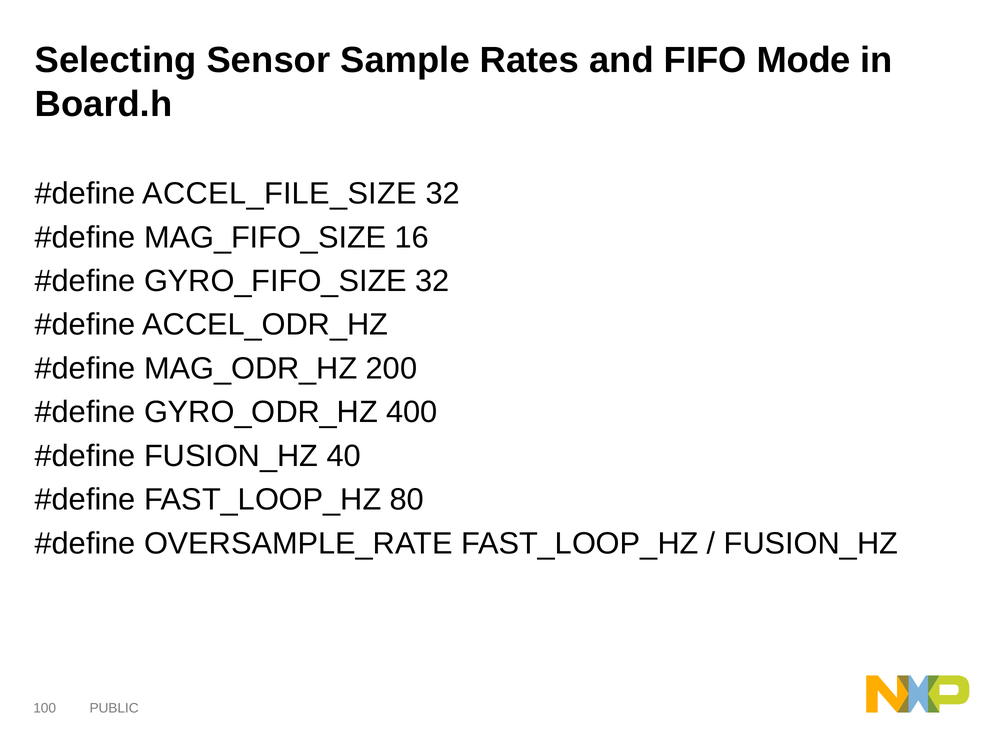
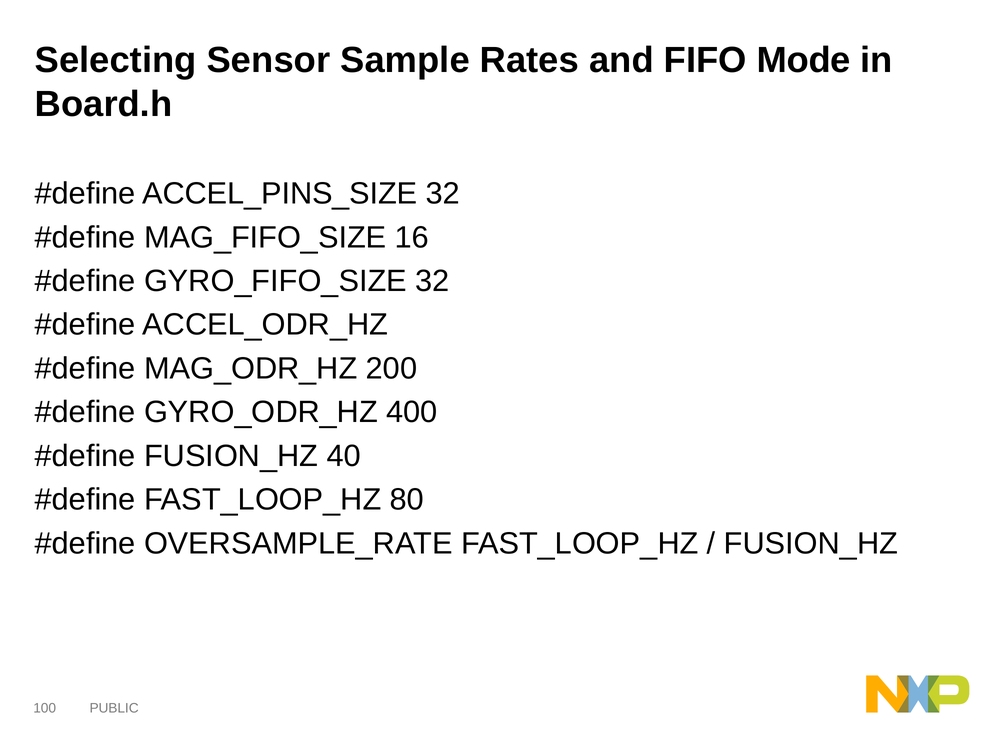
ACCEL_FILE_SIZE: ACCEL_FILE_SIZE -> ACCEL_PINS_SIZE (280, 194)
